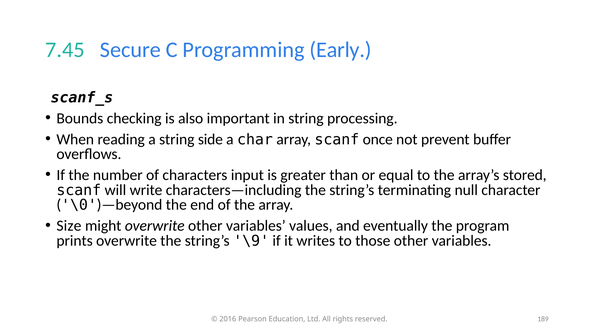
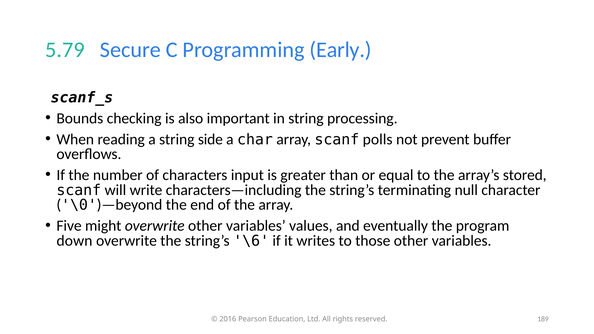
7.45: 7.45 -> 5.79 (65, 50)
once: once -> polls (378, 139)
Size: Size -> Five (69, 226)
prints: prints -> down (74, 241)
\9: \9 -> \6 (251, 241)
